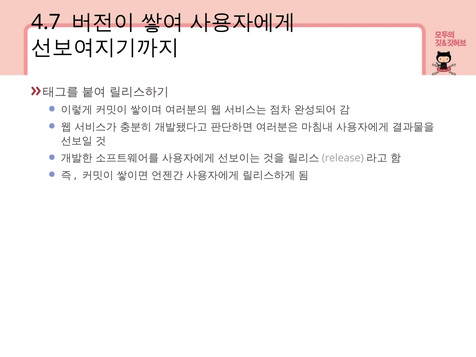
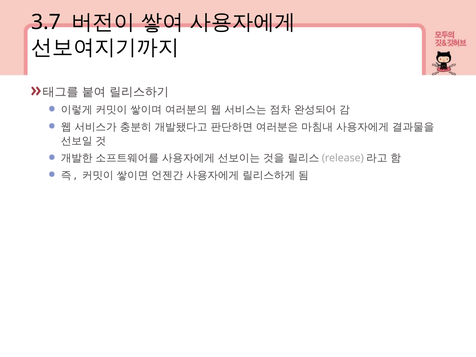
4.7: 4.7 -> 3.7 (46, 22)
